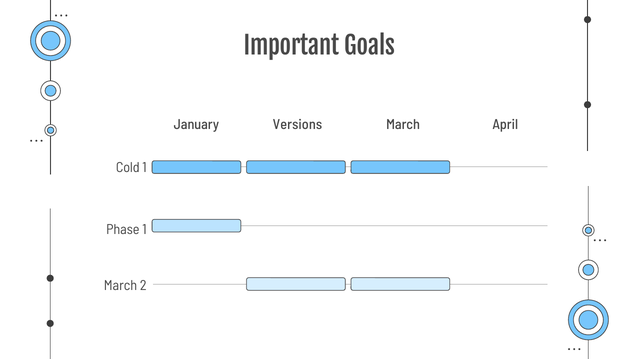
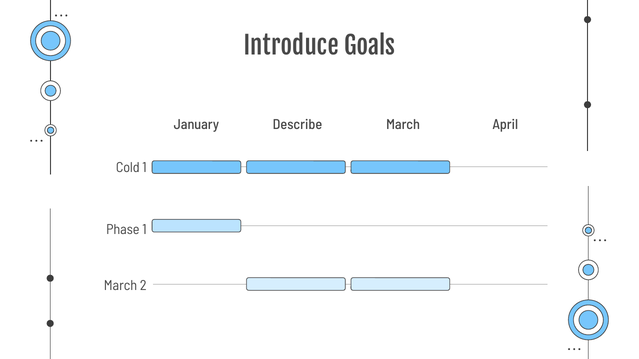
Important: Important -> Introduce (291, 47)
Versions: Versions -> Describe (297, 125)
